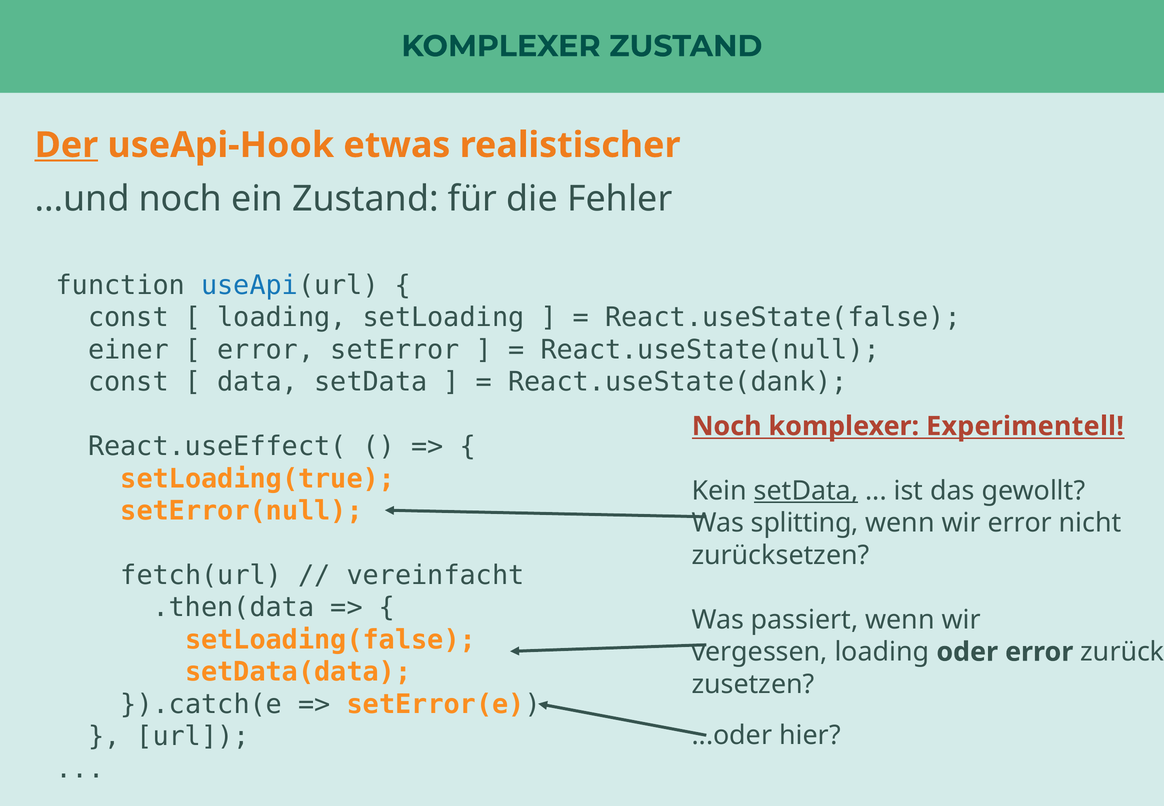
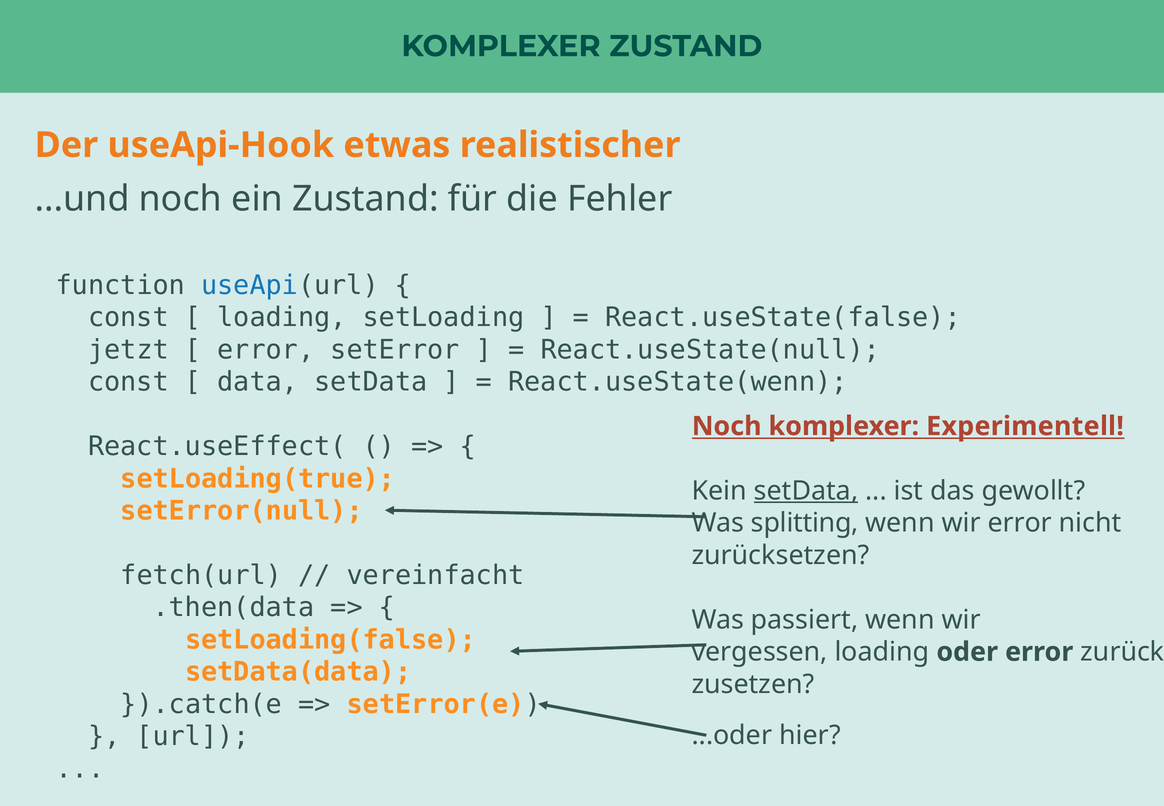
Der underline: present -> none (66, 145)
einer: einer -> jetzt (128, 350)
React.useState(dank: React.useState(dank -> React.useState(wenn (678, 382)
